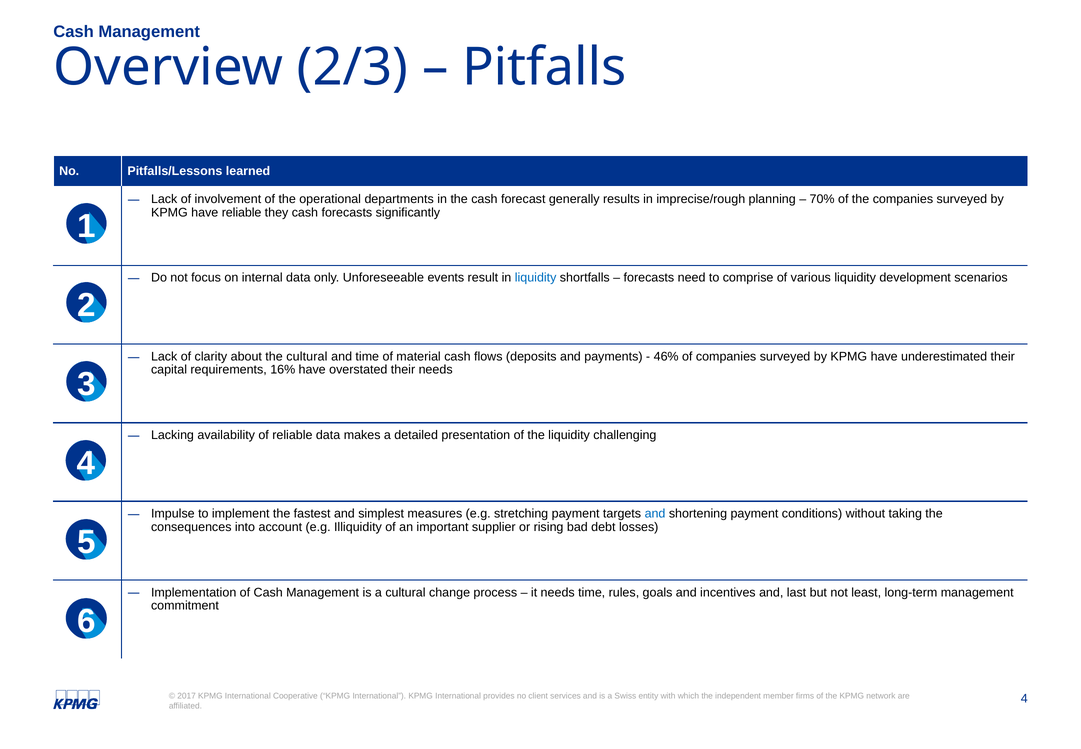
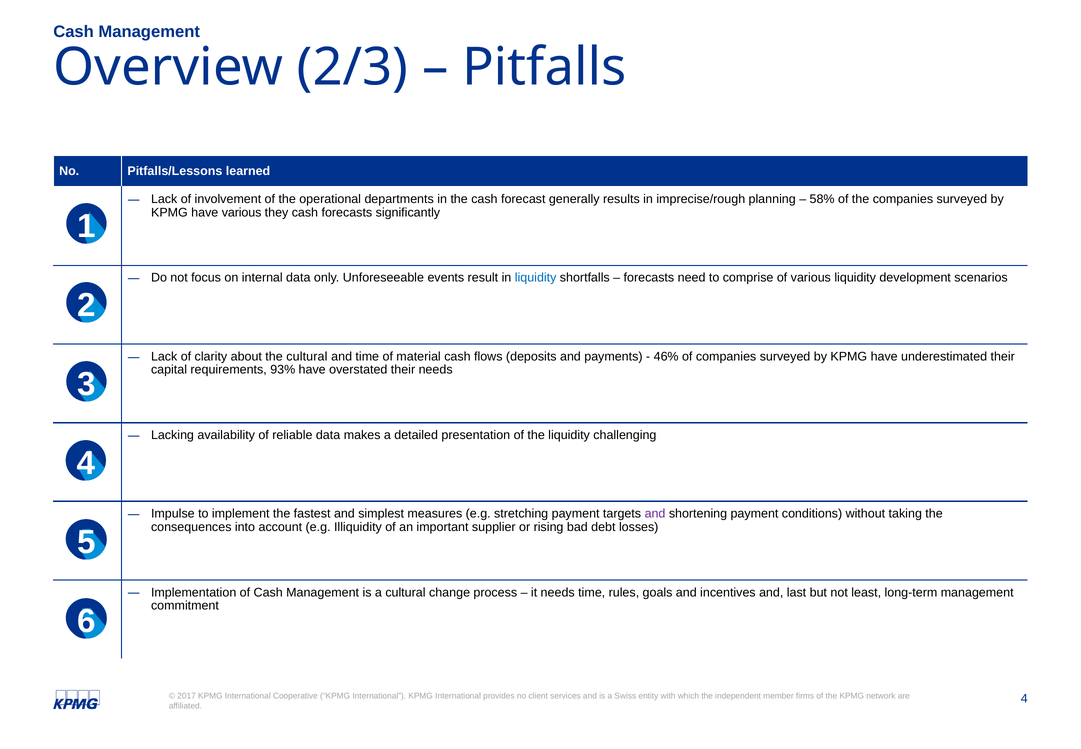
70%: 70% -> 58% (822, 199)
have reliable: reliable -> various (242, 212)
16%: 16% -> 93% (283, 369)
and colour: blue -> purple (655, 513)
